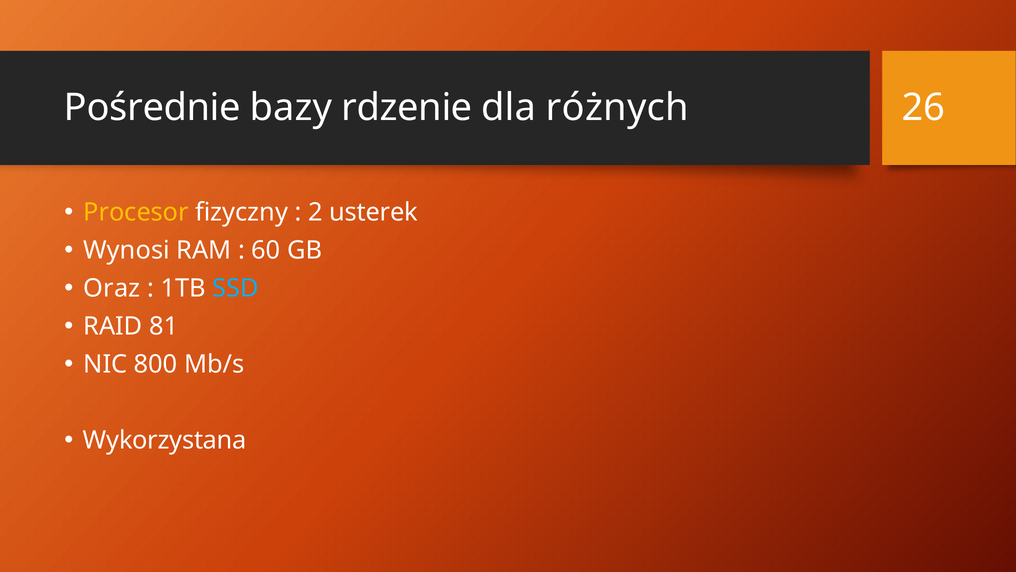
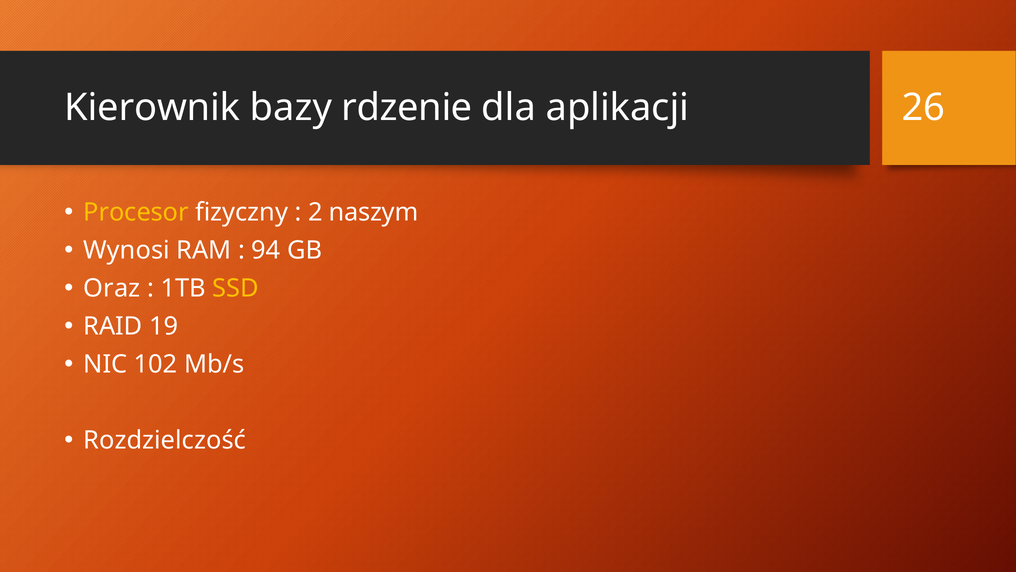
Pośrednie: Pośrednie -> Kierownik (152, 108)
różnych: różnych -> aplikacji (618, 108)
usterek: usterek -> naszym (374, 212)
60: 60 -> 94 (266, 250)
SSD colour: light blue -> yellow (235, 288)
81: 81 -> 19 (164, 326)
800: 800 -> 102 (156, 364)
Wykorzystana: Wykorzystana -> Rozdzielczość (165, 440)
